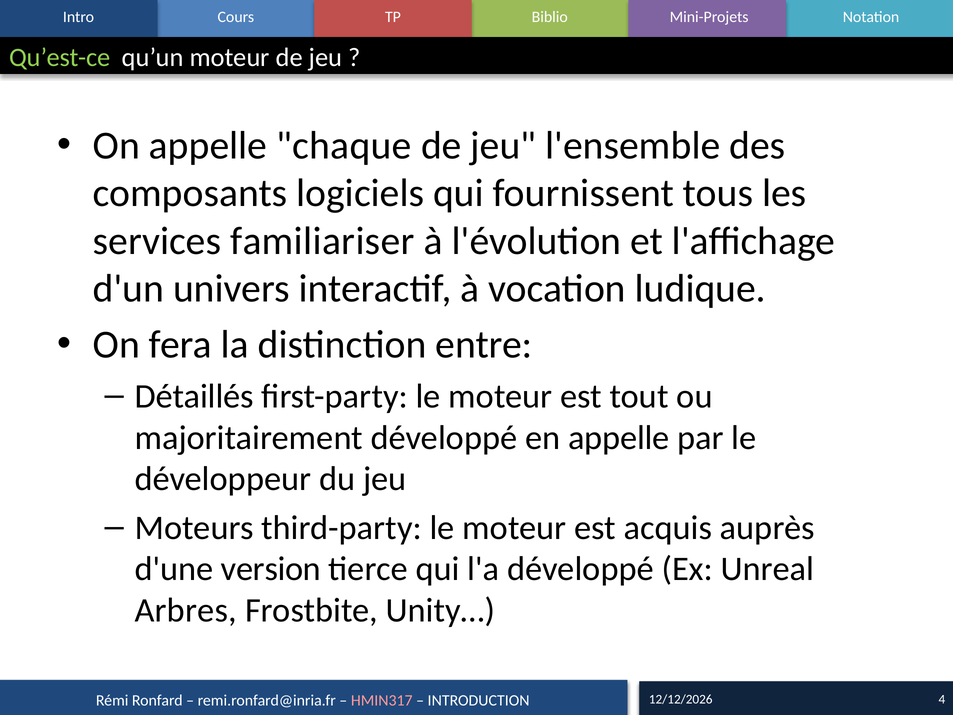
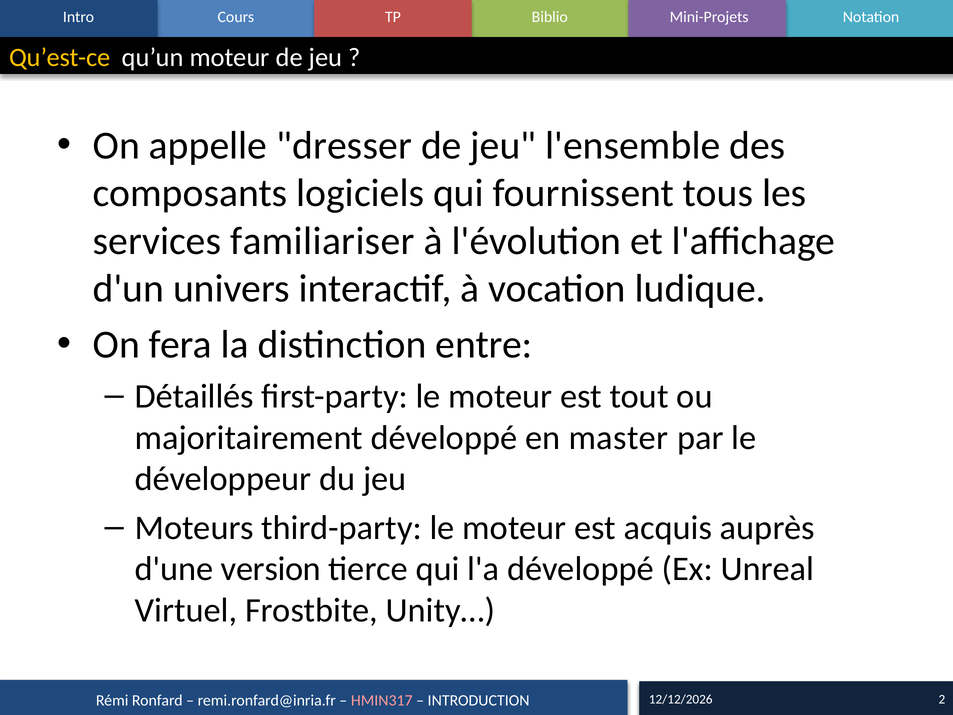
Qu’est-ce colour: light green -> yellow (60, 57)
chaque: chaque -> dresser (344, 146)
en appelle: appelle -> master (619, 438)
Arbres: Arbres -> Virtuel (186, 610)
4: 4 -> 2 (942, 699)
